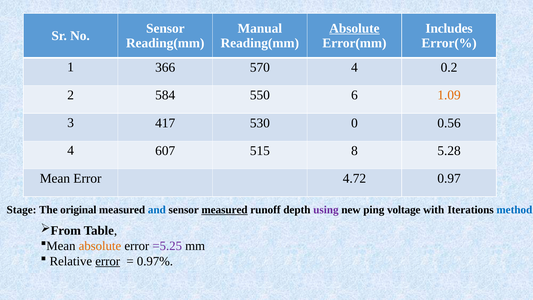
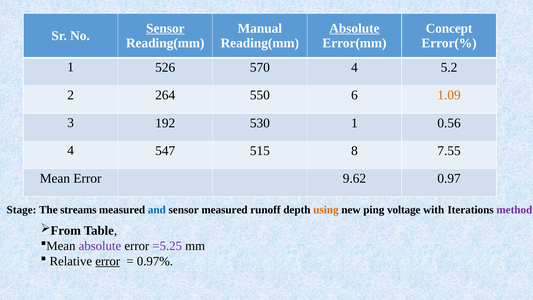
Sensor underline: none -> present (165, 28)
Includes: Includes -> Concept (449, 28)
366: 366 -> 526 (165, 67)
0.2: 0.2 -> 5.2 (449, 67)
584: 584 -> 264 (165, 95)
417: 417 -> 192 (165, 123)
530 0: 0 -> 1 (354, 123)
607: 607 -> 547 (165, 151)
5.28: 5.28 -> 7.55 (449, 151)
4.72: 4.72 -> 9.62 (354, 178)
original: original -> streams (78, 210)
measured underline: present -> none (225, 210)
using colour: purple -> orange (326, 210)
method colour: blue -> purple (514, 210)
absolute colour: orange -> purple (100, 246)
